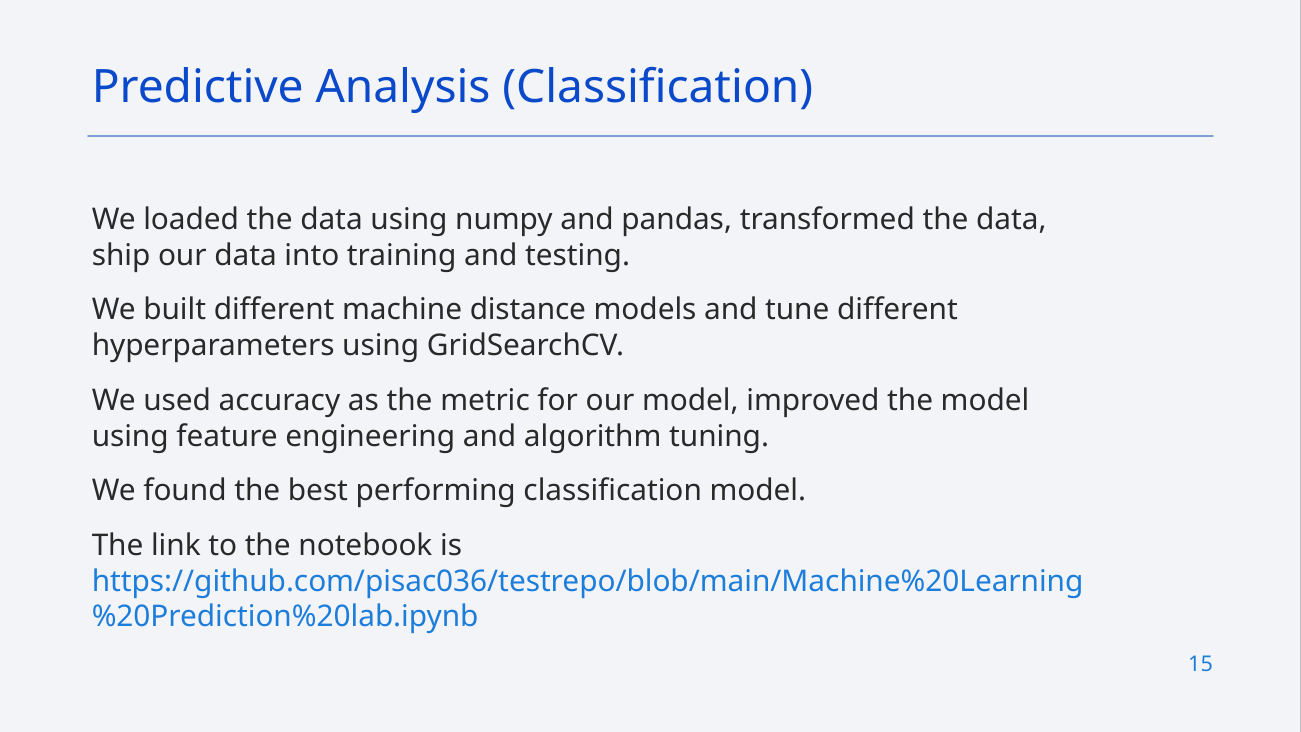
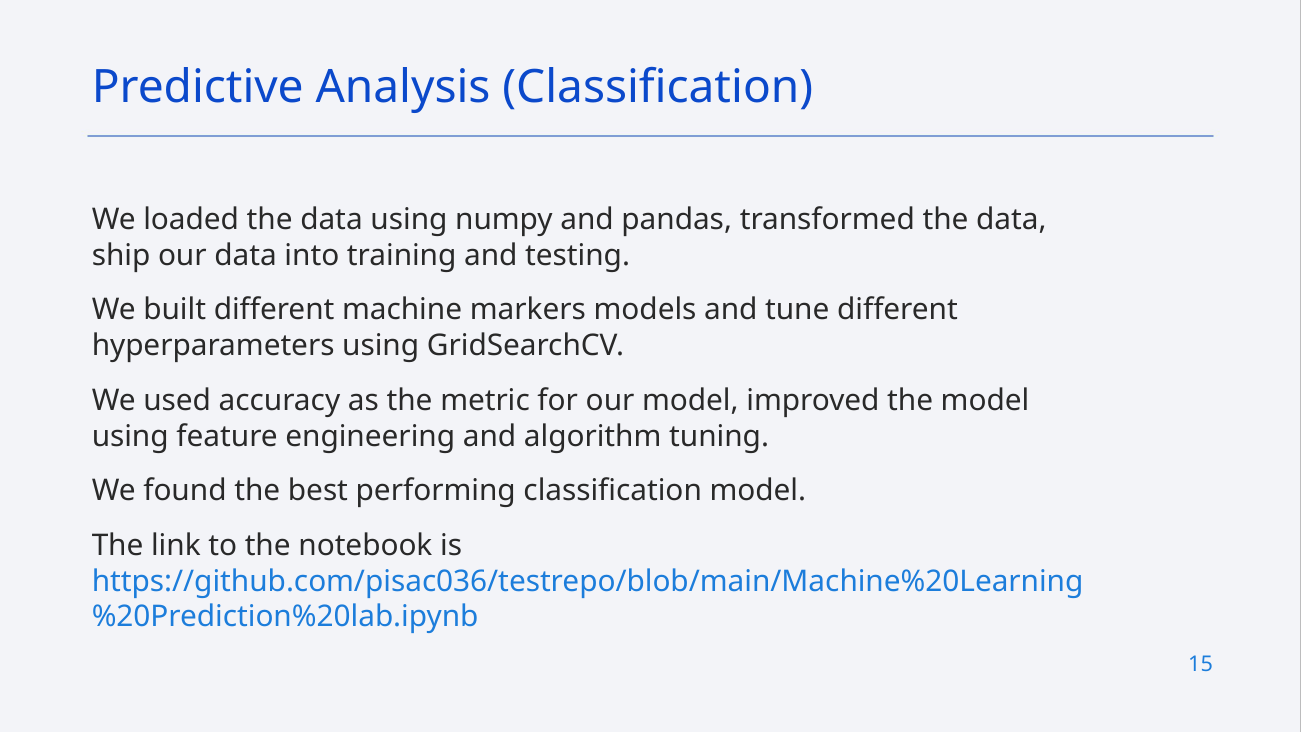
distance: distance -> markers (528, 310)
